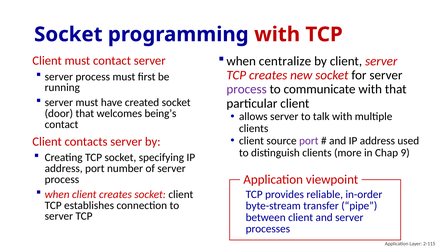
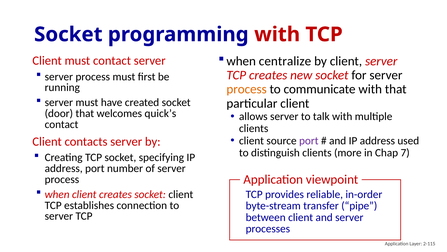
process colour: purple -> orange (247, 89)
being’s: being’s -> quick’s (160, 113)
9: 9 -> 7 (405, 152)
